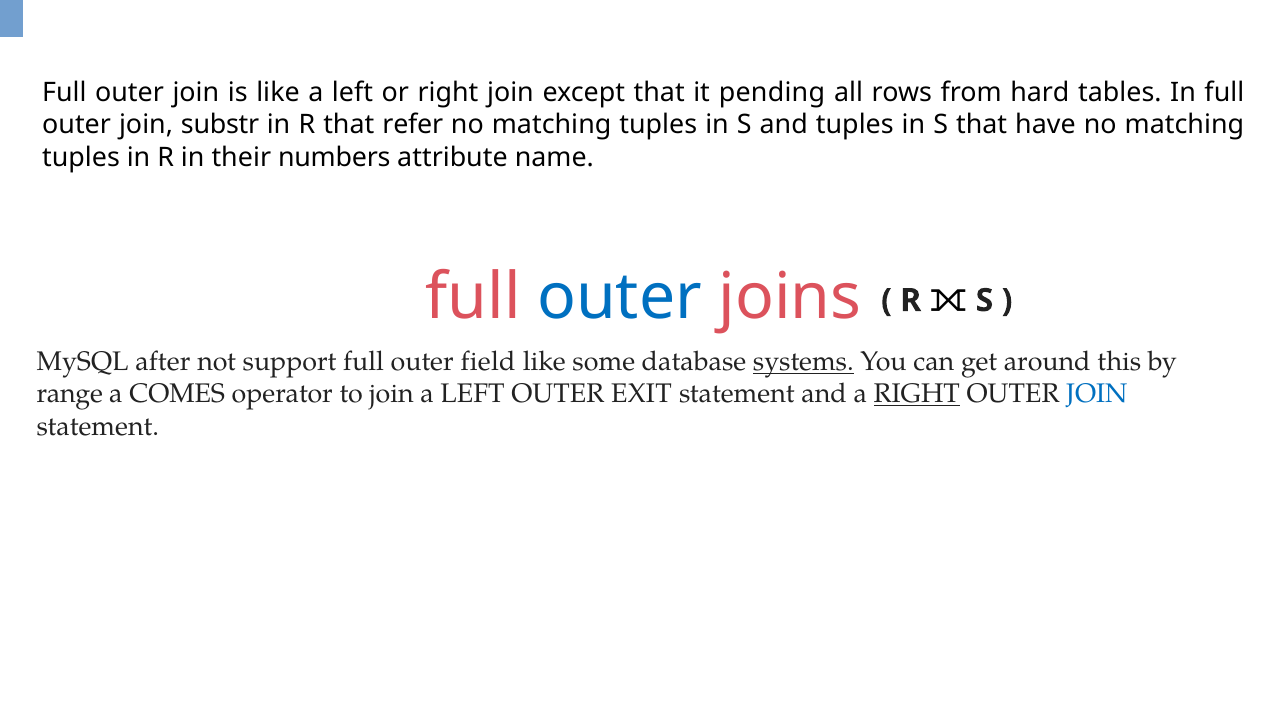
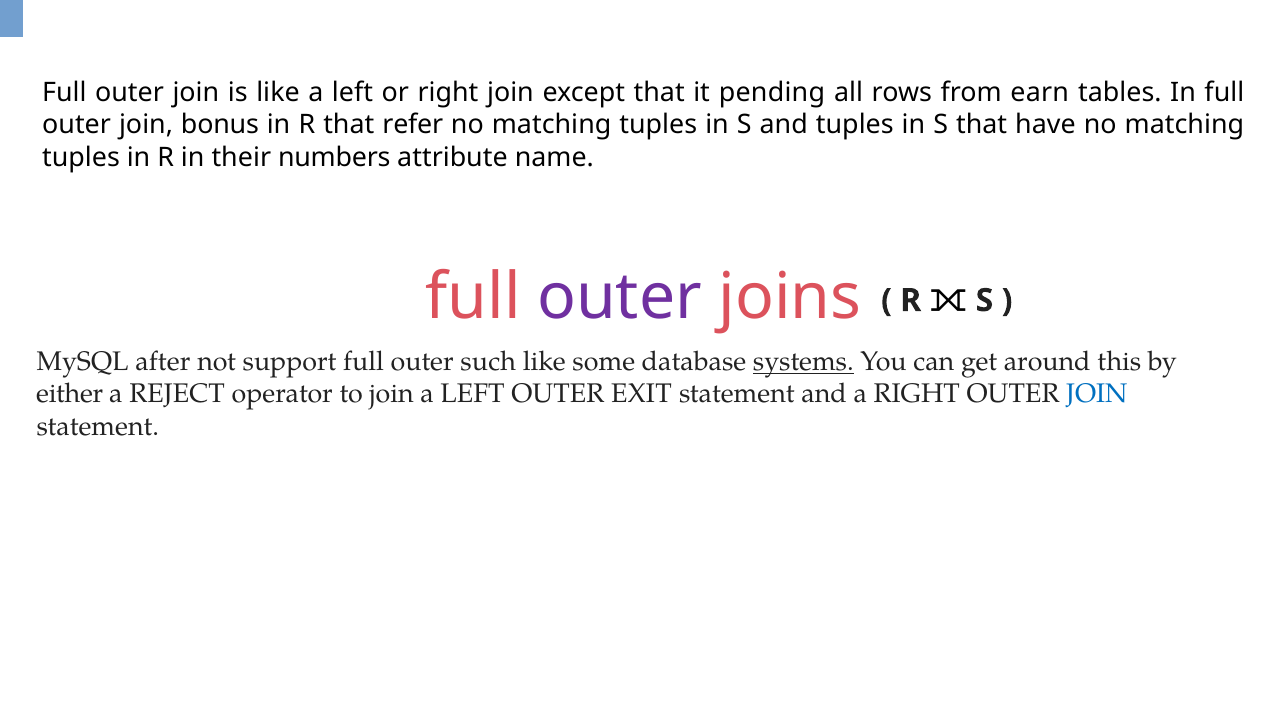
hard: hard -> earn (1040, 93)
substr: substr -> bonus (220, 125)
outer colour: blue -> purple (620, 297)
field: field -> such (488, 362)
range: range -> either (70, 394)
COMES: COMES -> REJECT (177, 394)
RIGHT underline: present -> none (917, 394)
